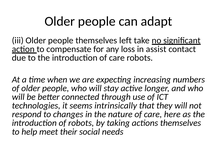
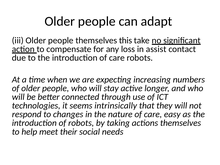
left: left -> this (126, 40)
here: here -> easy (172, 114)
